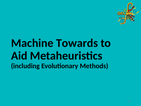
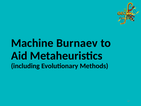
Towards: Towards -> Burnaev (77, 43)
